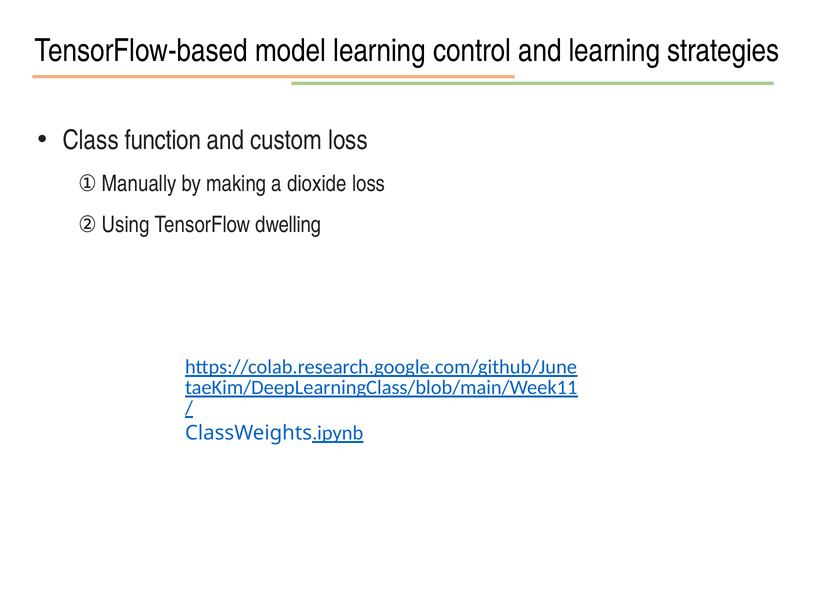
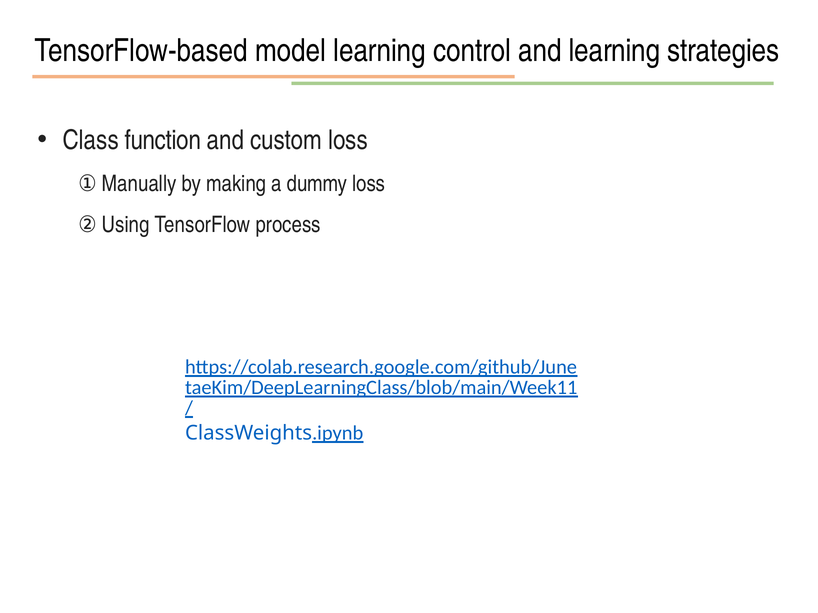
dioxide: dioxide -> dummy (317, 184)
dwelling: dwelling -> process (288, 225)
